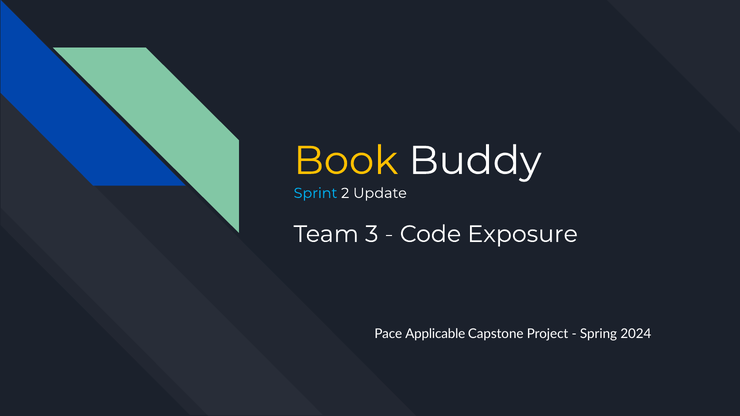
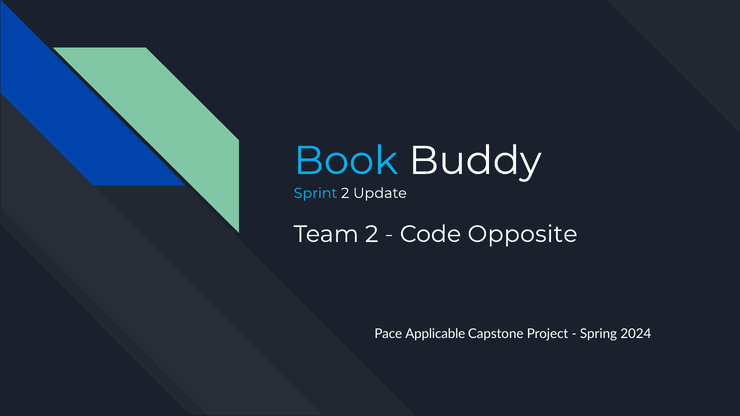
Book colour: yellow -> light blue (346, 161)
Team 3: 3 -> 2 (372, 234)
Exposure: Exposure -> Opposite (523, 234)
